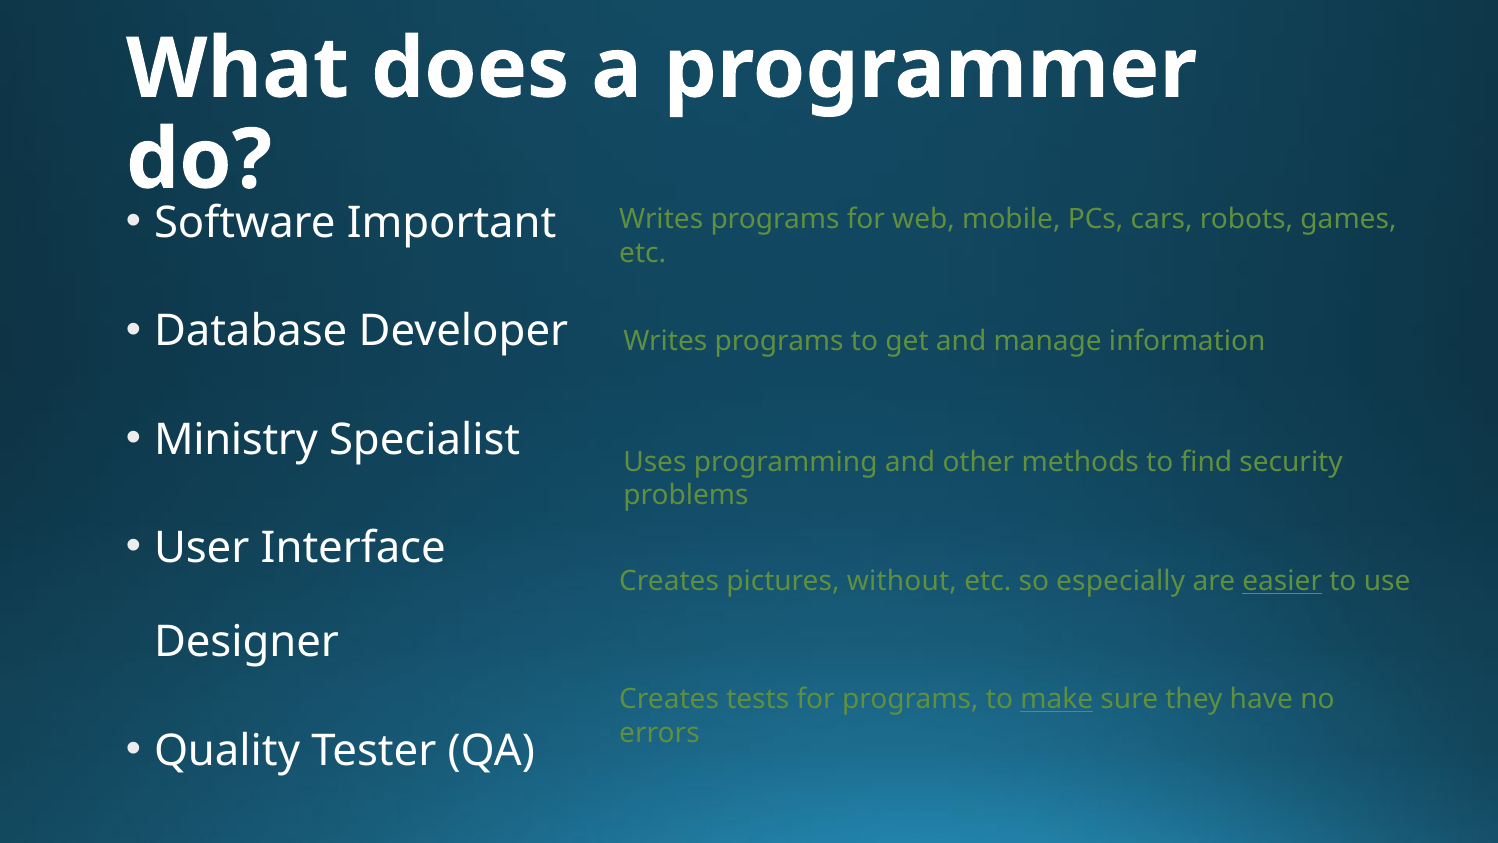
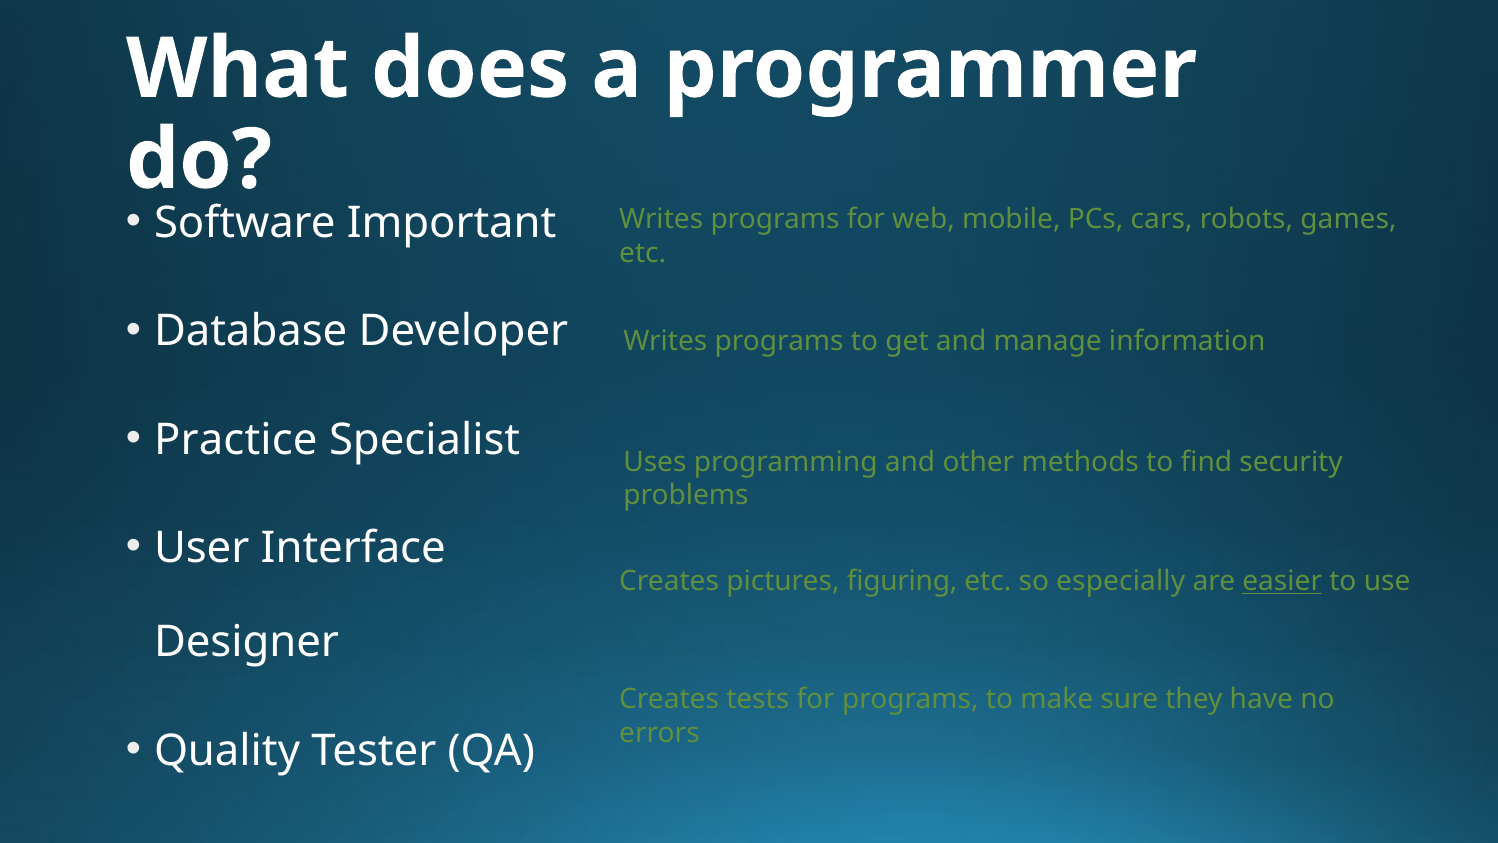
Ministry: Ministry -> Practice (236, 439)
without: without -> figuring (902, 581)
make underline: present -> none (1057, 699)
